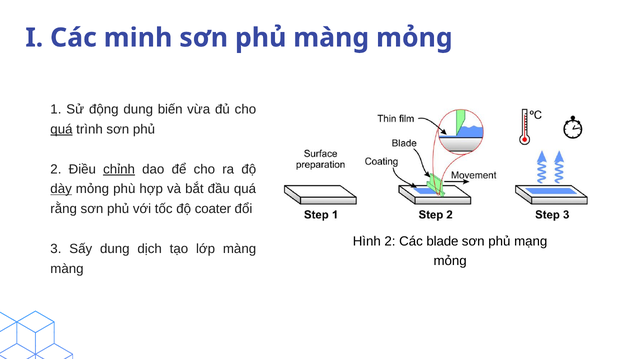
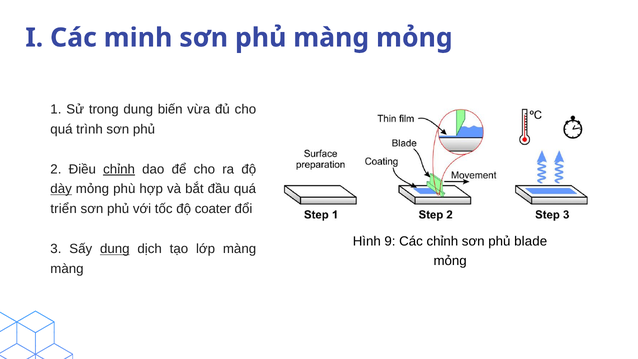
động: động -> trong (104, 109)
quá underline: present -> none (61, 129)
rằng: rằng -> triển (64, 209)
Hình 2: 2 -> 9 (390, 241)
Các blade: blade -> chỉnh (442, 241)
mạng: mạng -> blade (531, 241)
dung underline: none -> present (115, 249)
